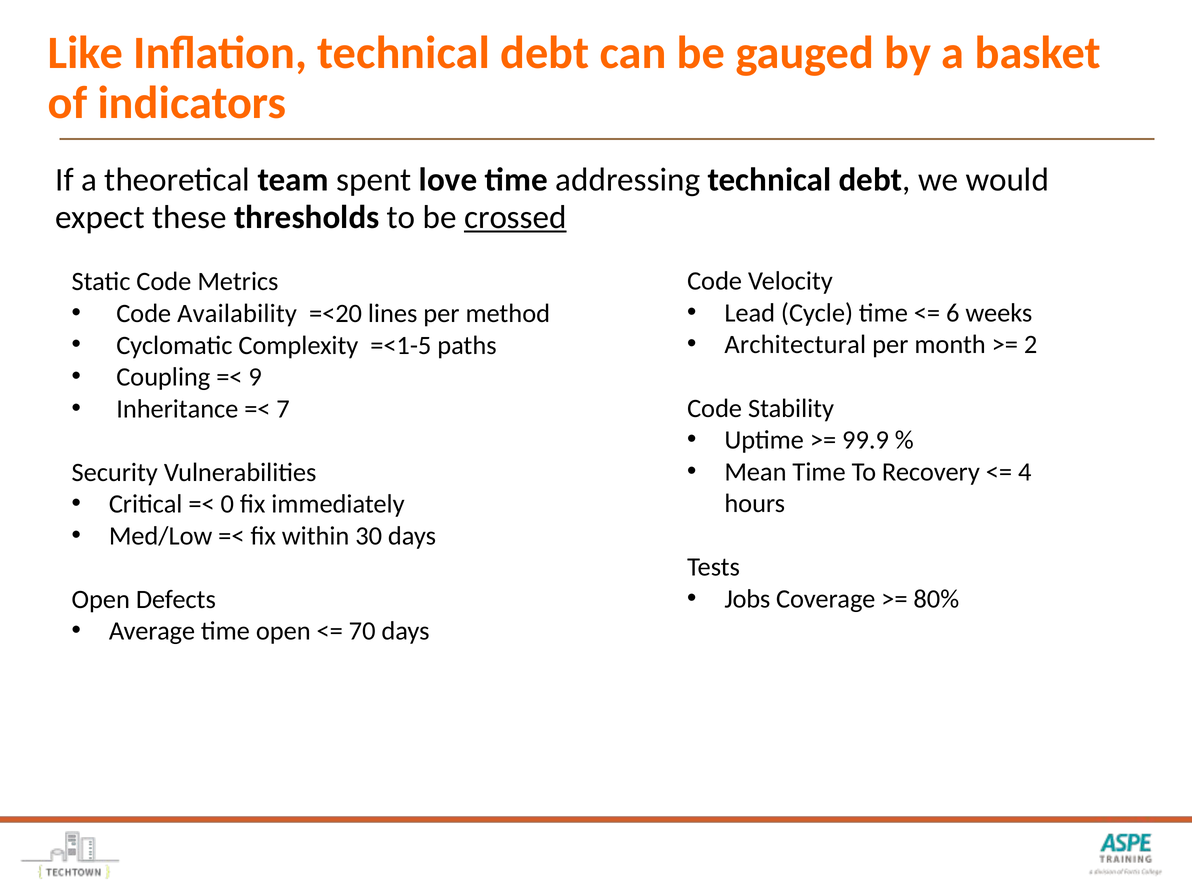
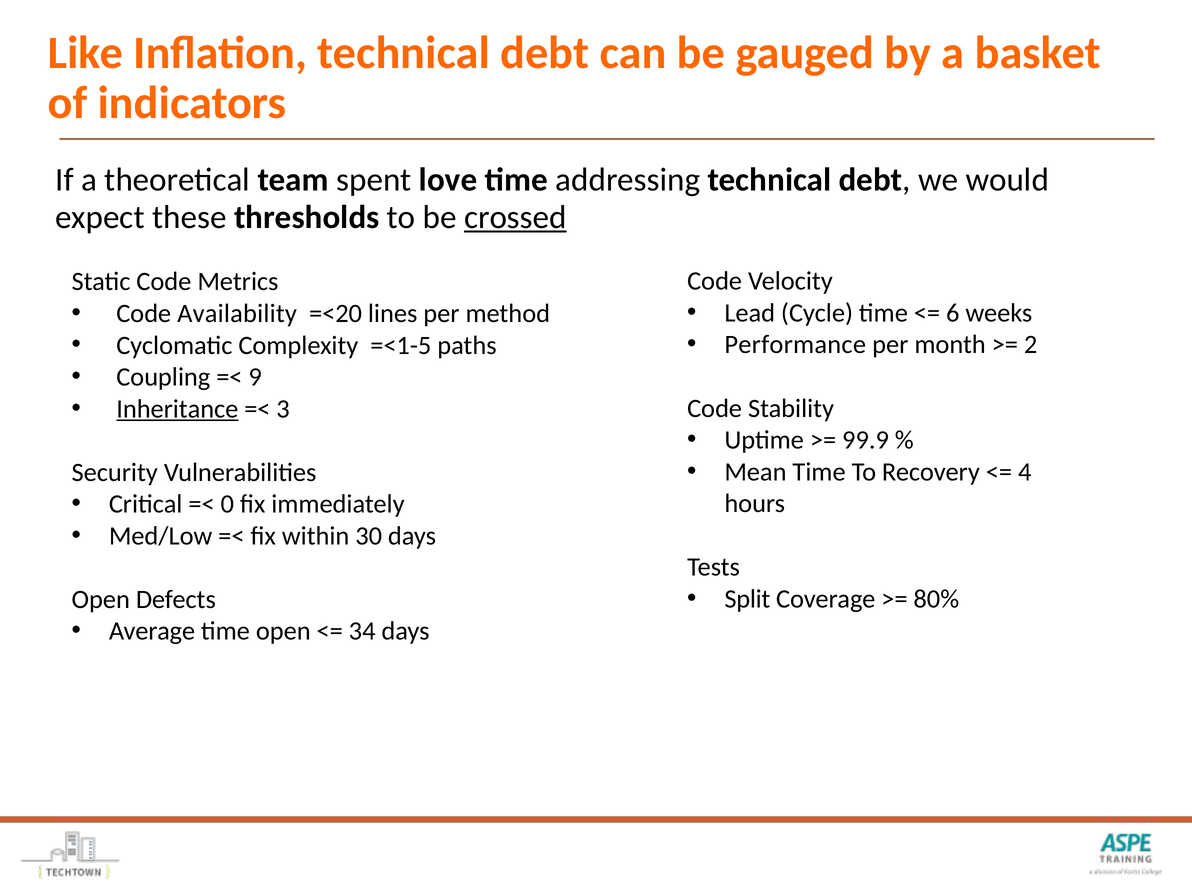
Architectural: Architectural -> Performance (795, 345)
Inheritance underline: none -> present (177, 409)
7: 7 -> 3 (283, 409)
Jobs: Jobs -> Split (747, 599)
70: 70 -> 34 (362, 631)
